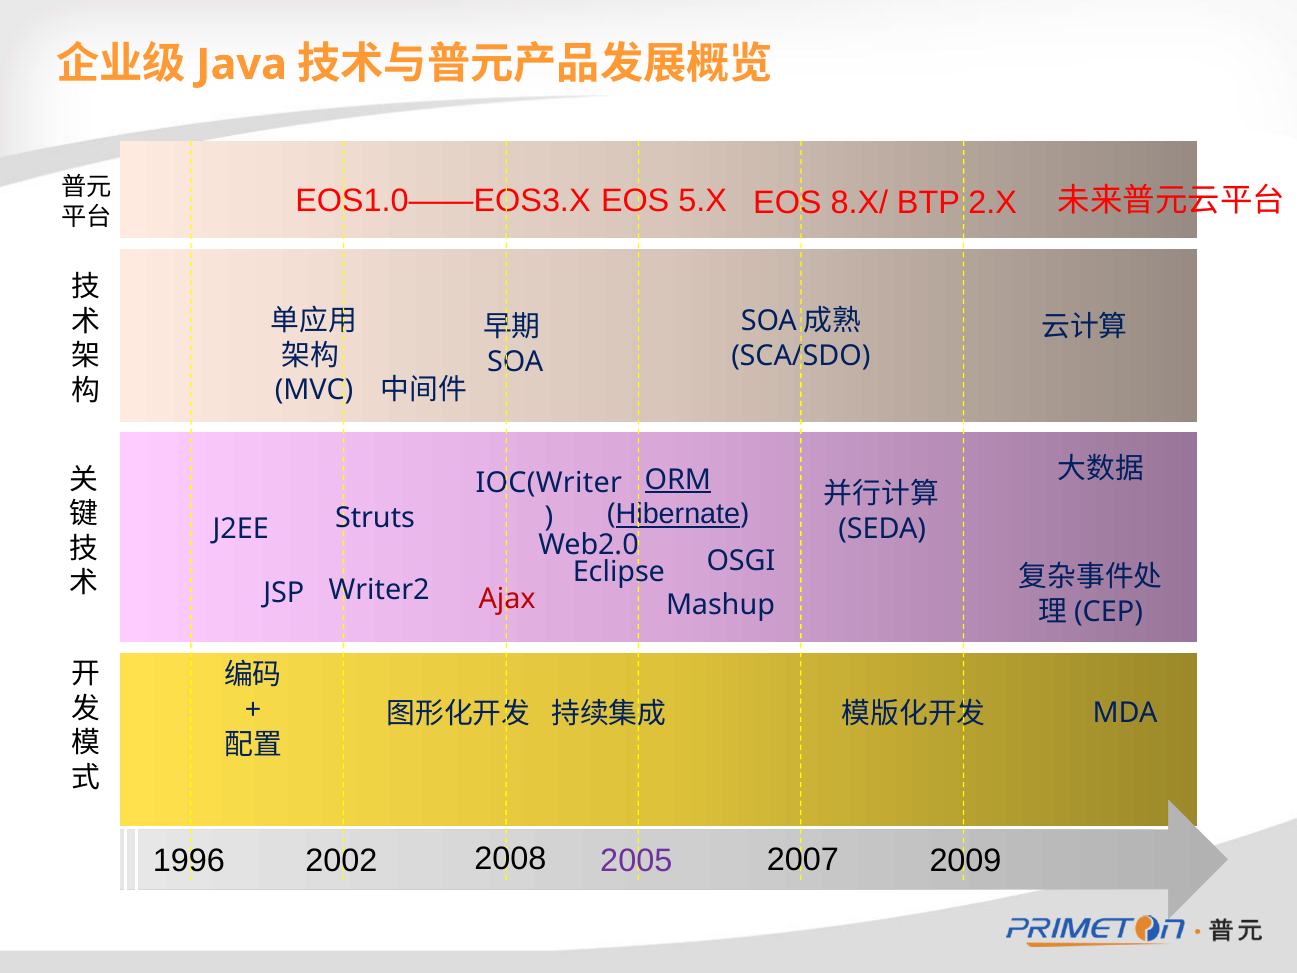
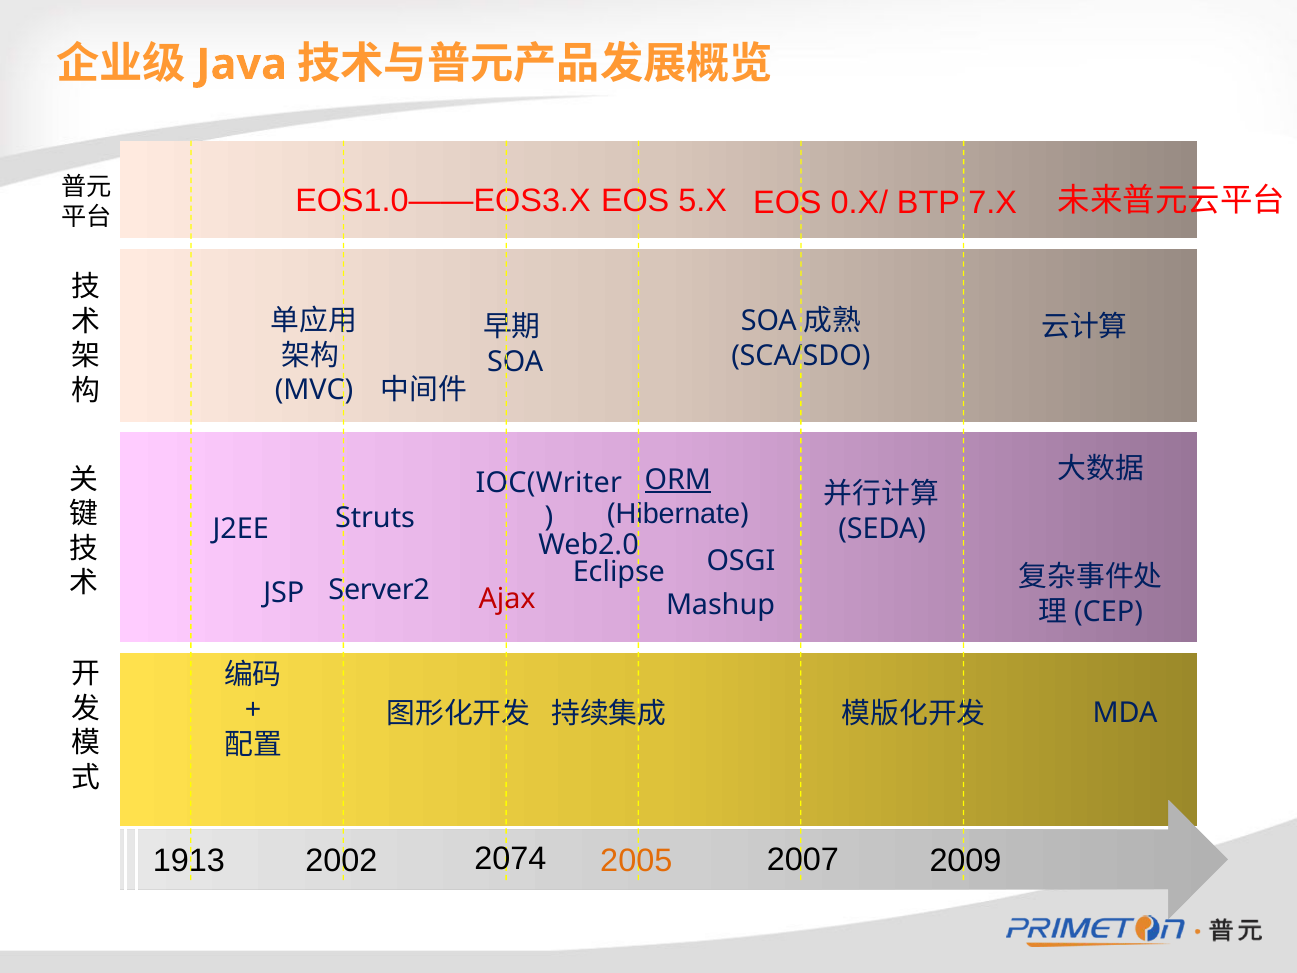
8.X/: 8.X/ -> 0.X/ (859, 203)
2.X: 2.X -> 7.X (993, 203)
Hibernate underline: present -> none (678, 514)
Writer2: Writer2 -> Server2 (379, 590)
2008: 2008 -> 2074 (510, 858)
1996: 1996 -> 1913 (189, 860)
2005 colour: purple -> orange (636, 860)
